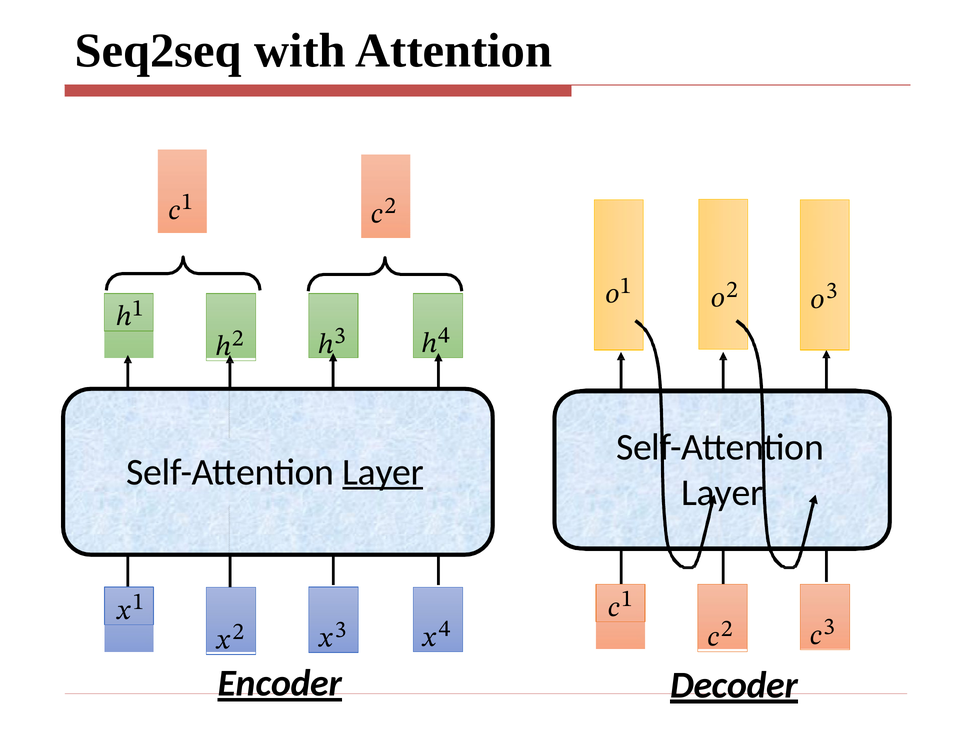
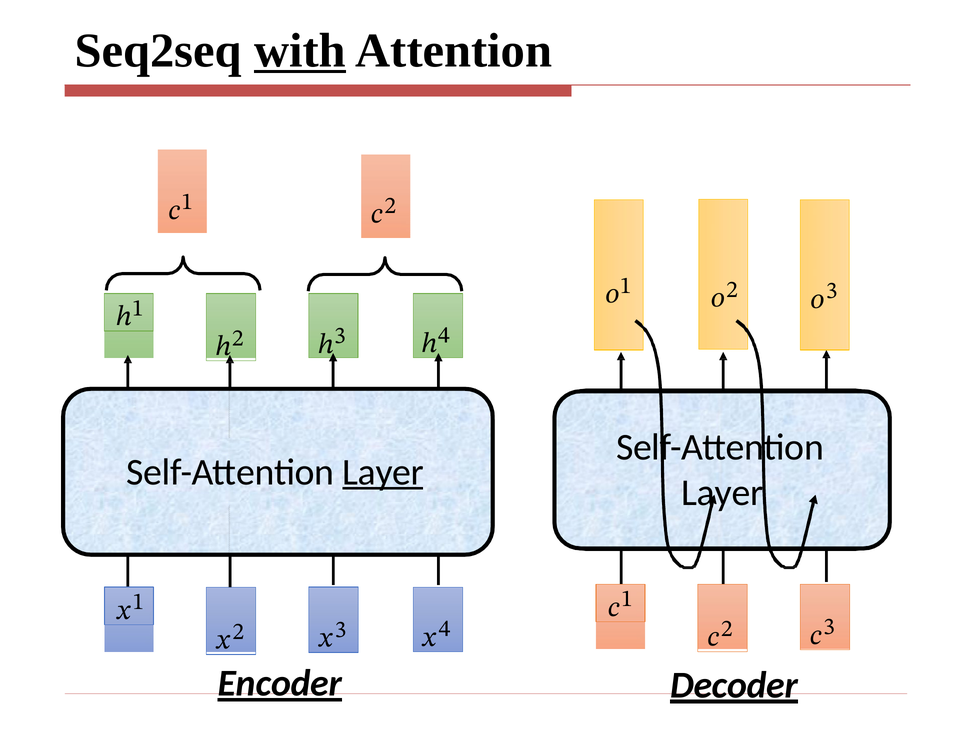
with underline: none -> present (300, 51)
